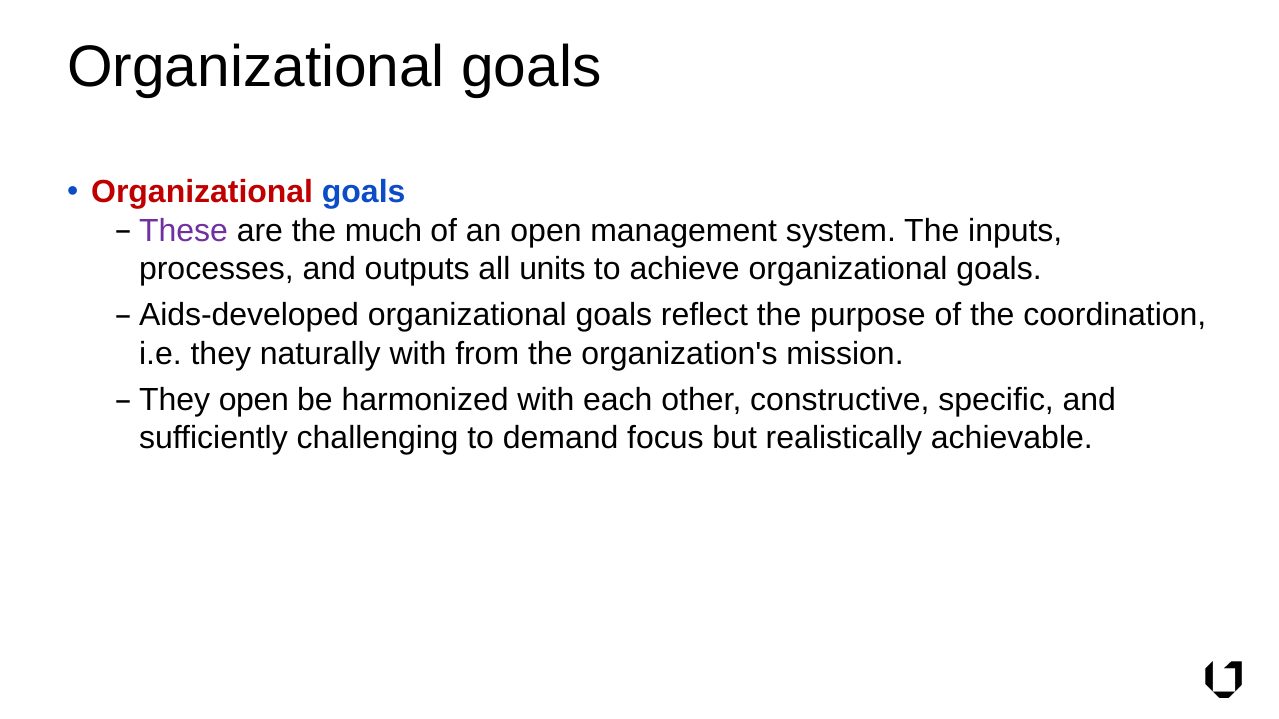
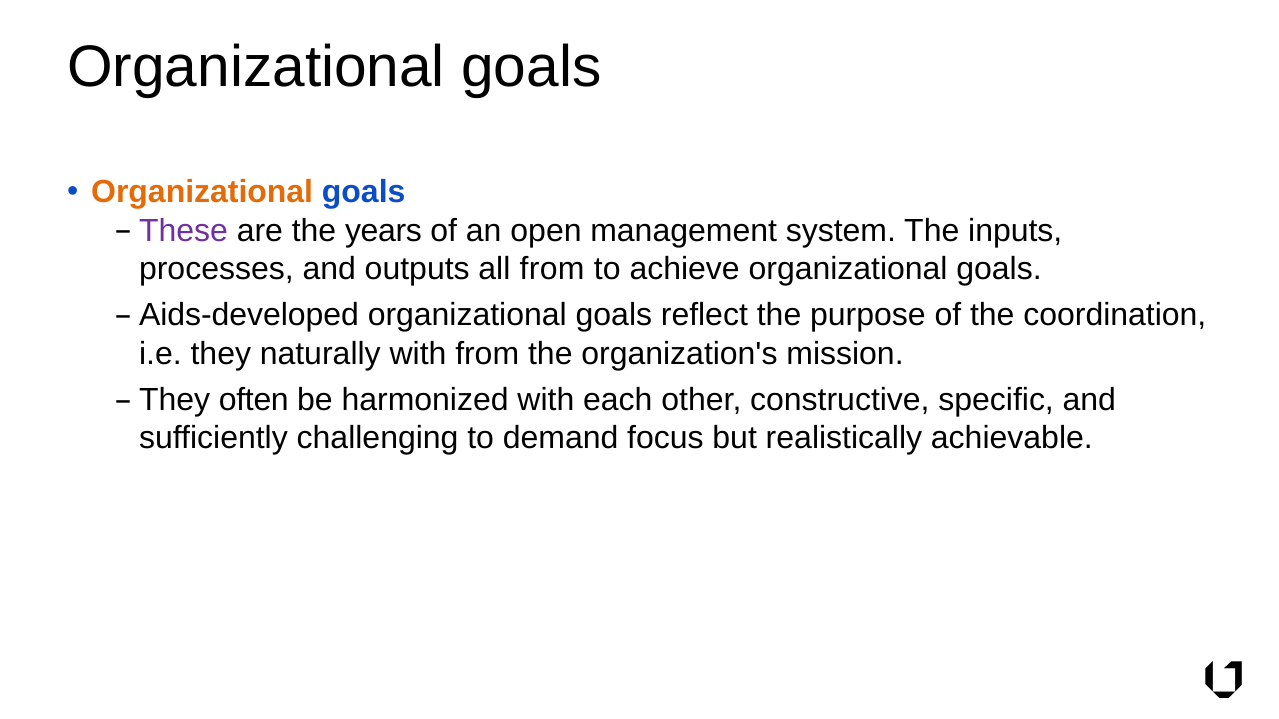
Organizational colour: red -> orange (202, 192)
much: much -> years (383, 231)
all units: units -> from (552, 269)
They open: open -> often (254, 400)
